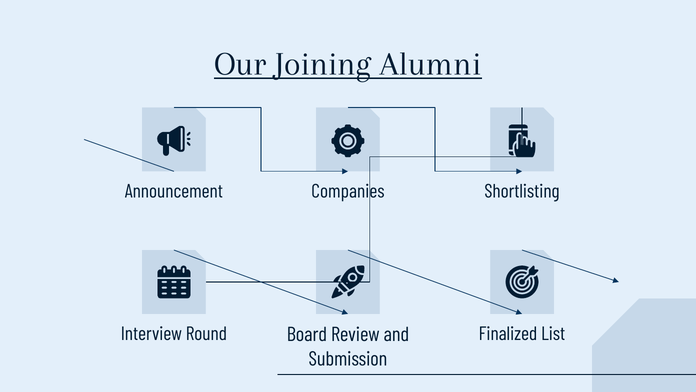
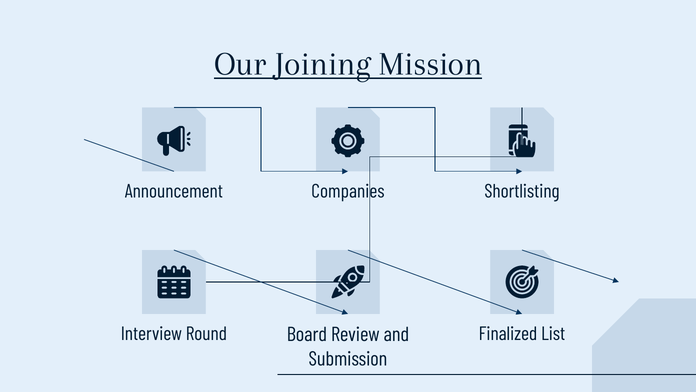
Alumni: Alumni -> Mission (431, 64)
